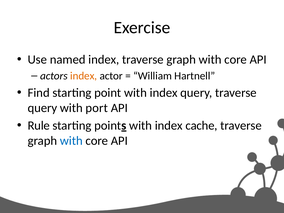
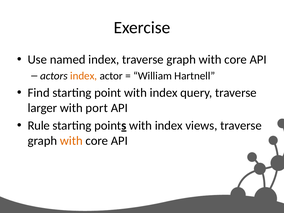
query: query -> larger (42, 108)
cache: cache -> views (201, 126)
with colour: blue -> orange (71, 141)
